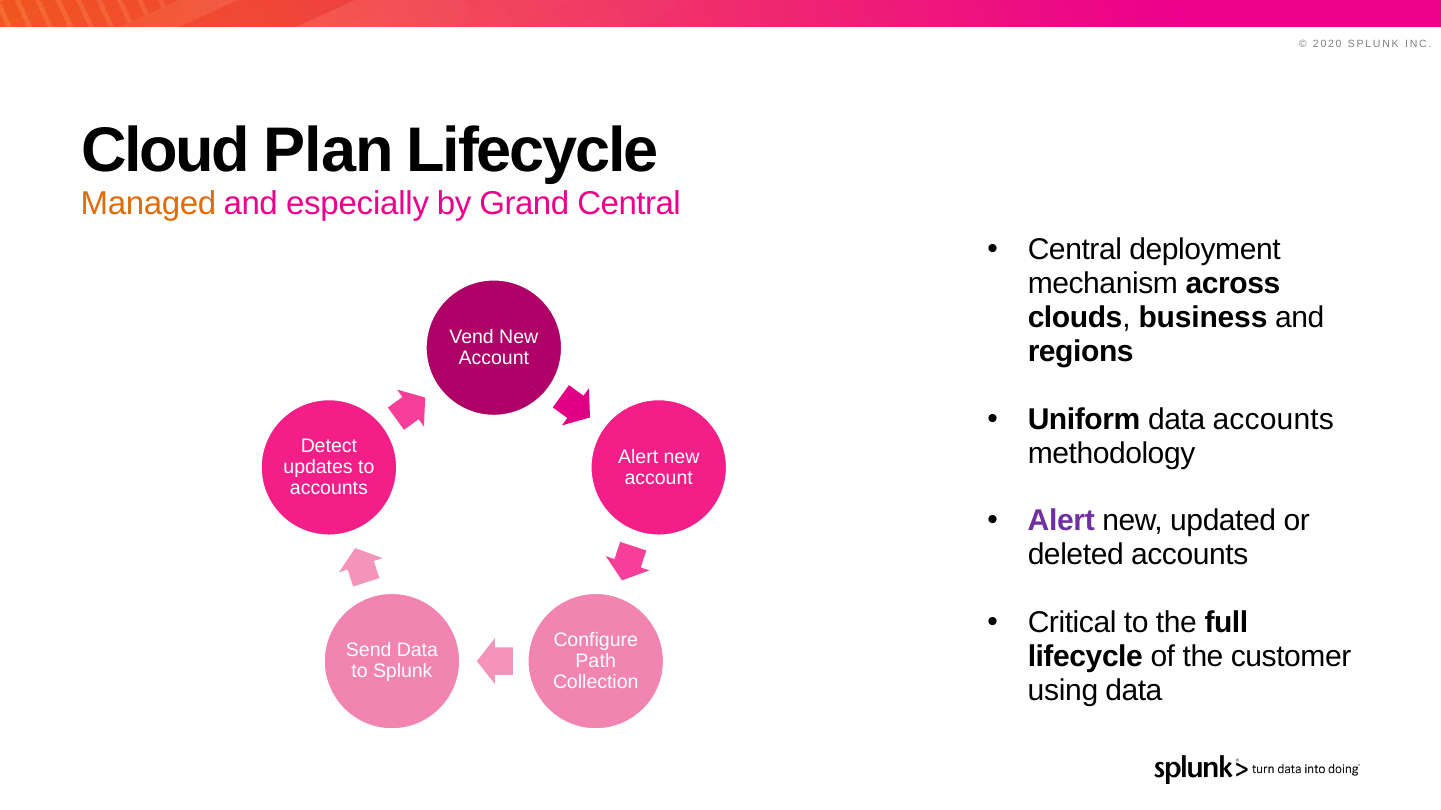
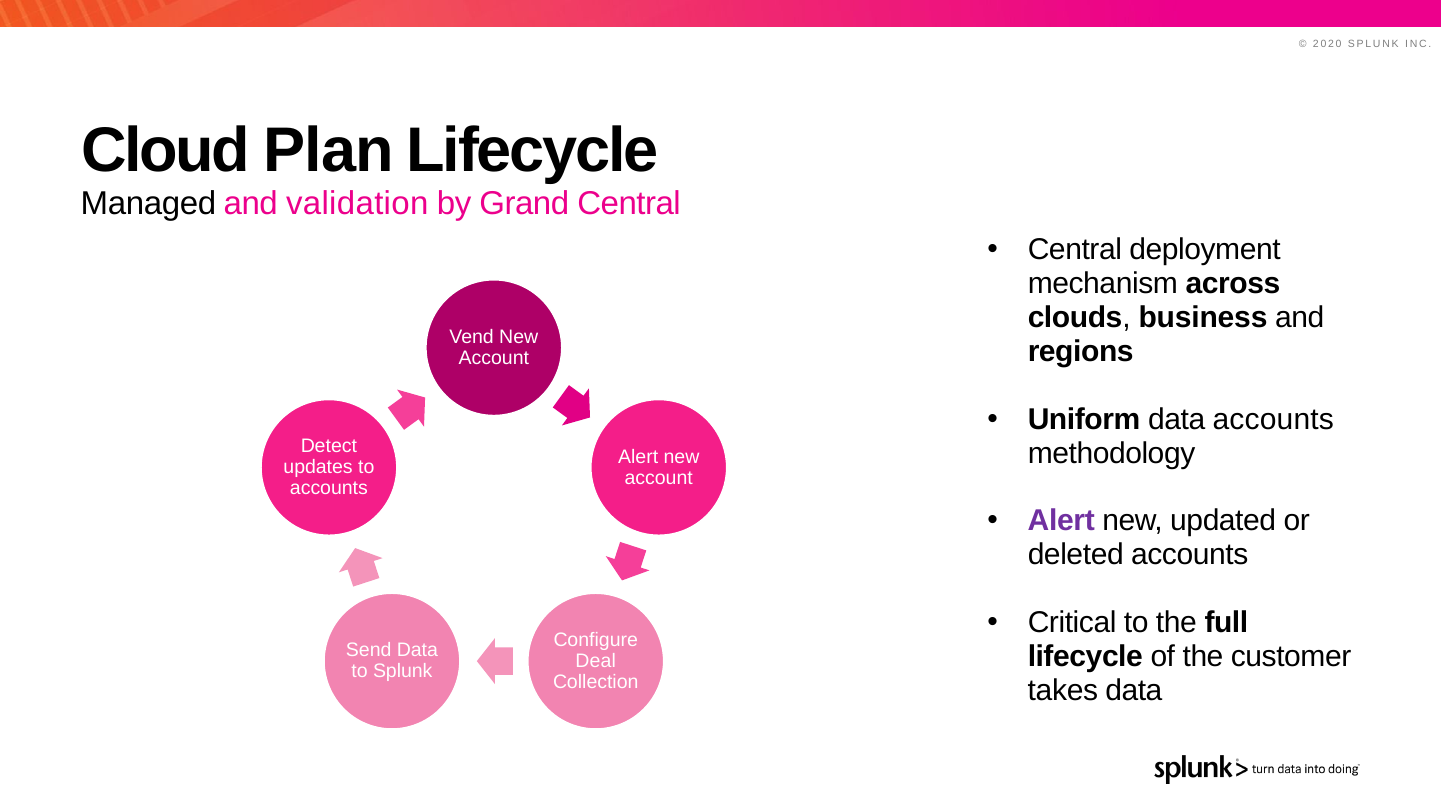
Managed colour: orange -> black (148, 204)
especially: especially -> validation (357, 204)
Path: Path -> Deal (596, 661)
using: using -> takes (1063, 691)
